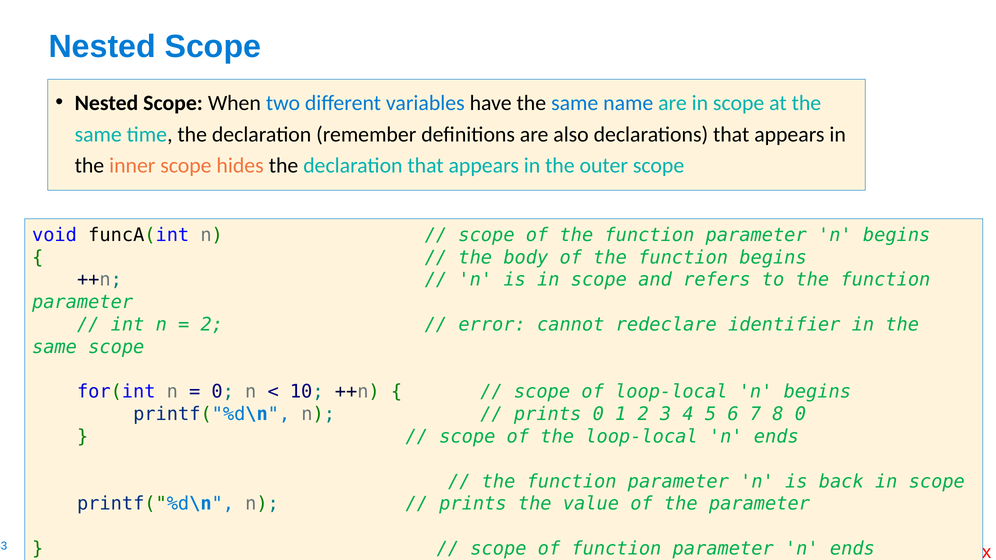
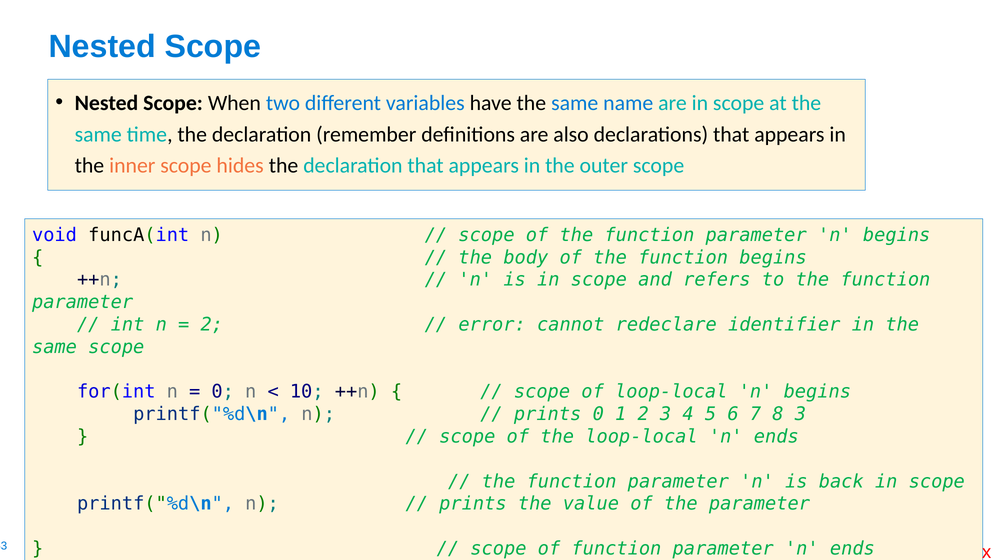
8 0: 0 -> 3 (800, 414)
